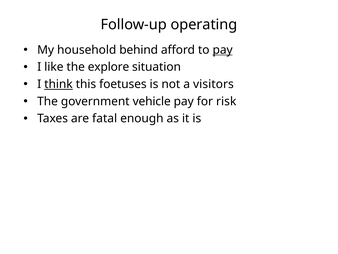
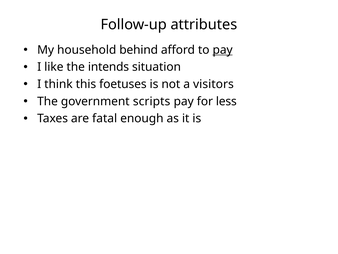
operating: operating -> attributes (204, 24)
explore: explore -> intends (109, 67)
think underline: present -> none (58, 84)
vehicle: vehicle -> scripts (152, 101)
risk: risk -> less (226, 101)
